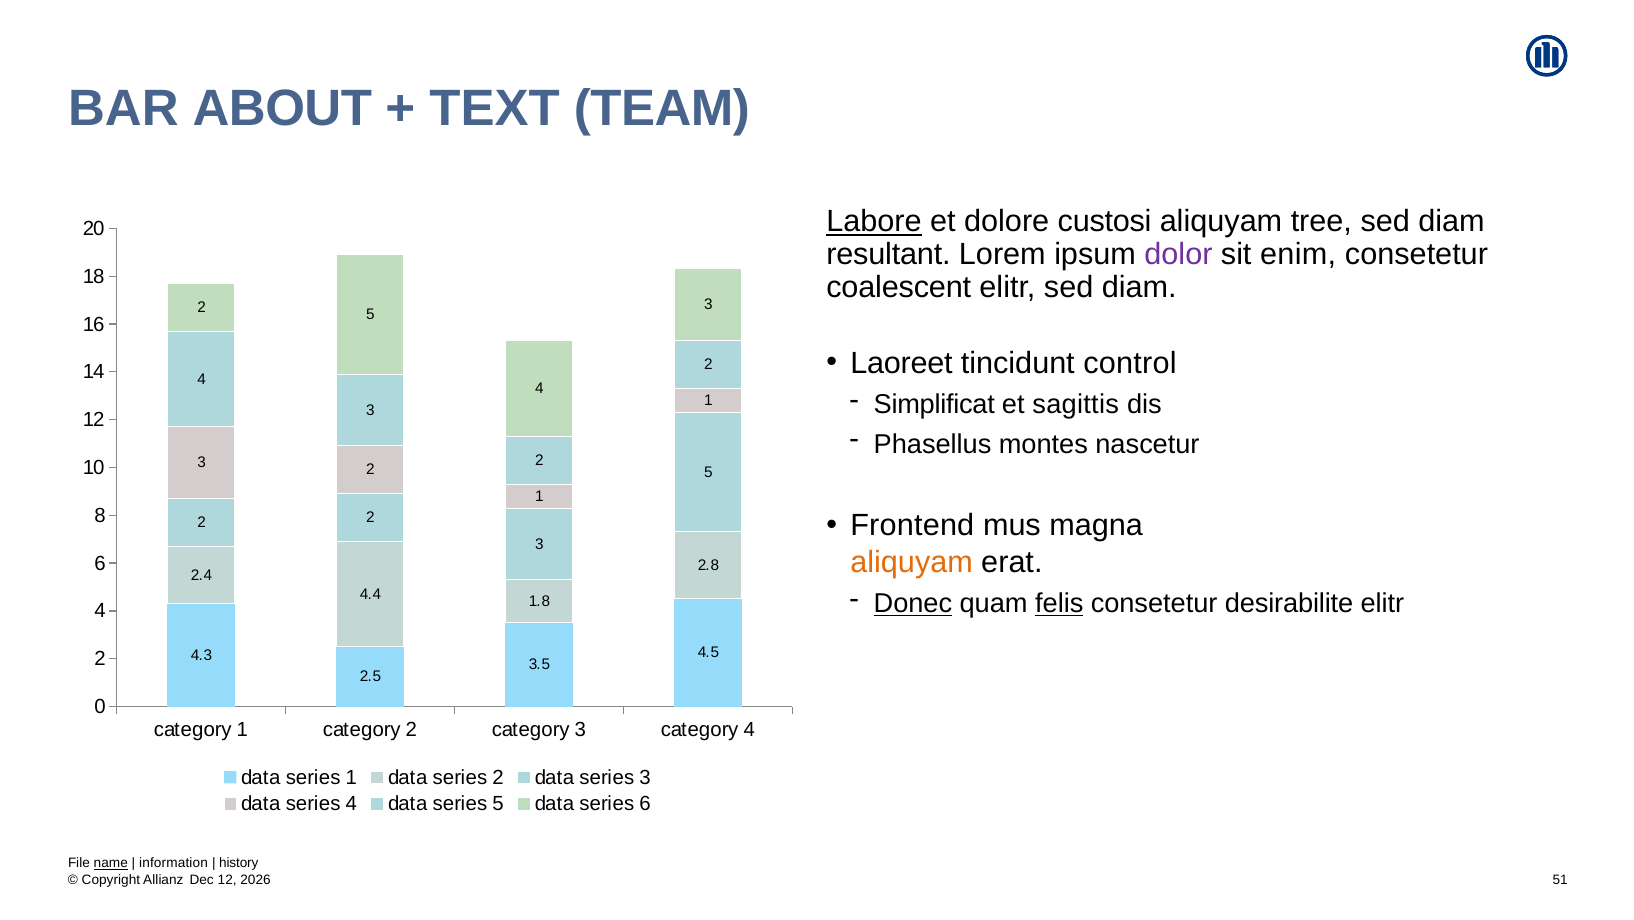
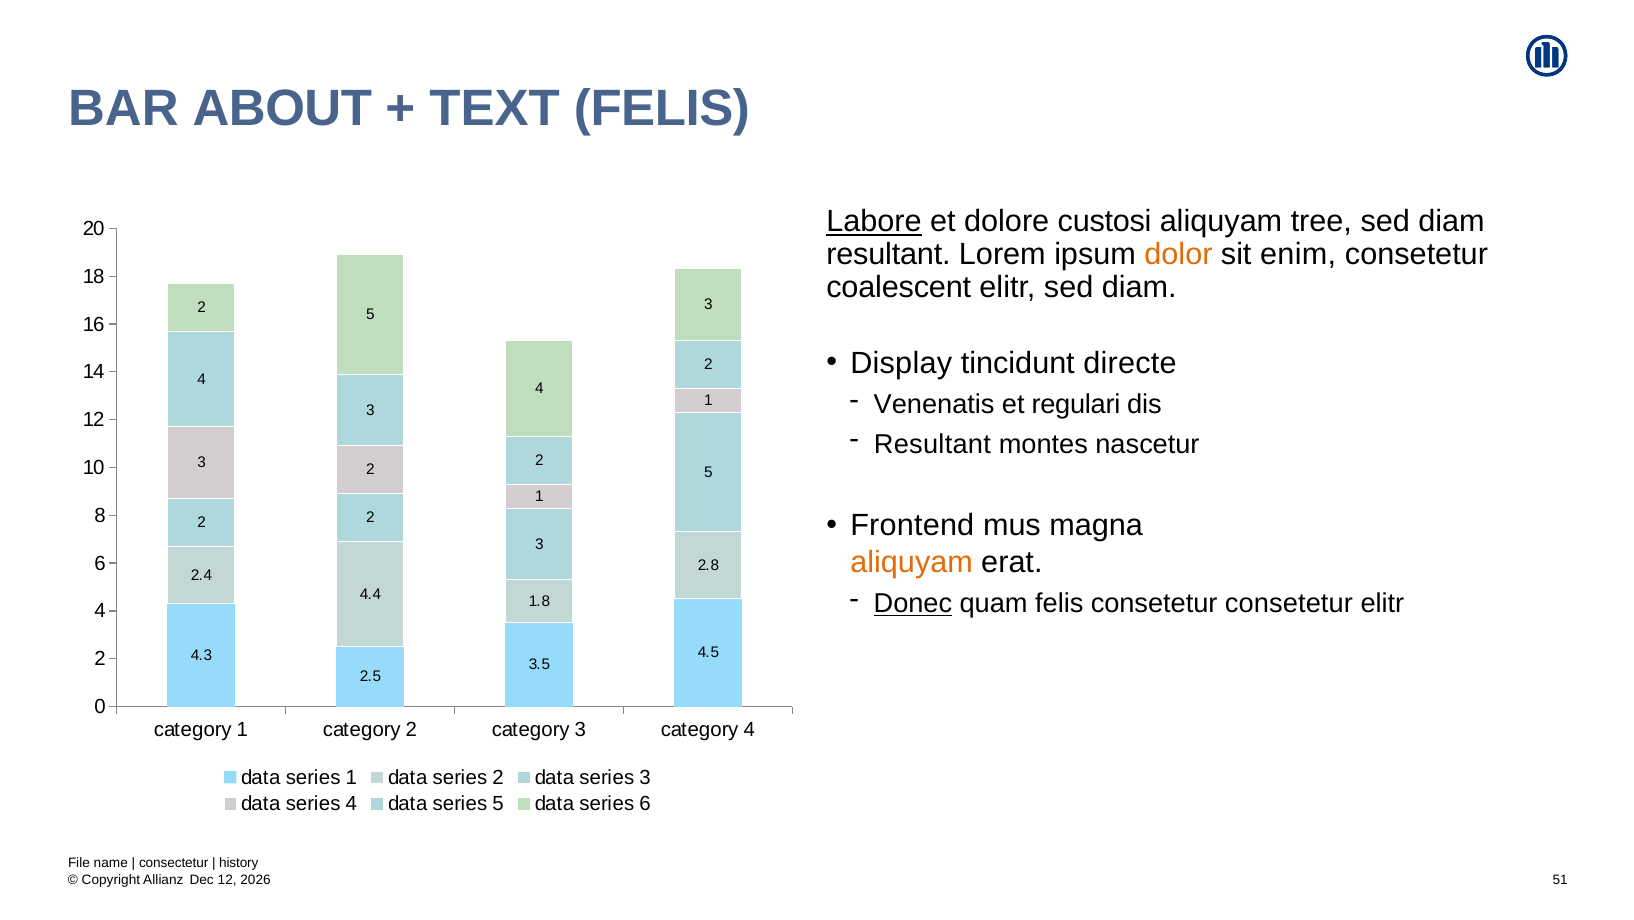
TEXT TEAM: TEAM -> FELIS (662, 108)
dolor colour: purple -> orange (1178, 254)
Laoreet: Laoreet -> Display (901, 363)
control: control -> directe (1130, 363)
Simplificat: Simplificat -> Venenatis (934, 405)
sagittis: sagittis -> regulari (1076, 405)
Phasellus: Phasellus -> Resultant (932, 444)
felis underline: present -> none (1059, 603)
consetetur desirabilite: desirabilite -> consetetur (1289, 603)
name underline: present -> none (111, 863)
information: information -> consectetur (174, 863)
